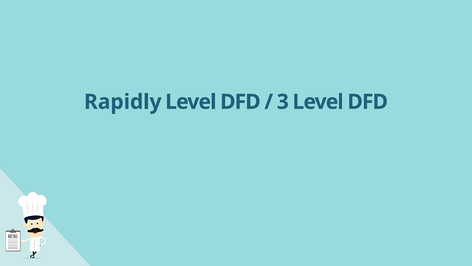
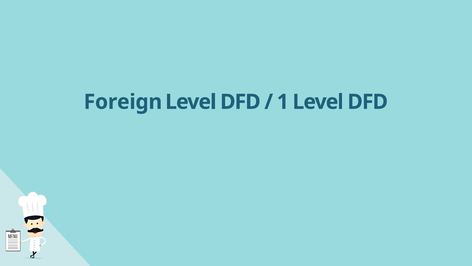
Rapidly: Rapidly -> Foreign (123, 102)
3: 3 -> 1 (283, 102)
